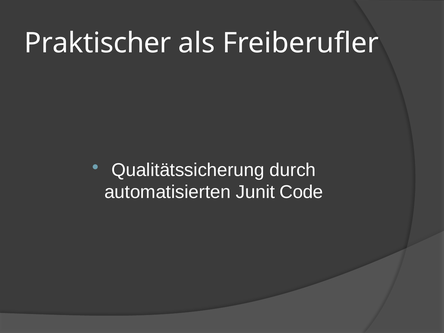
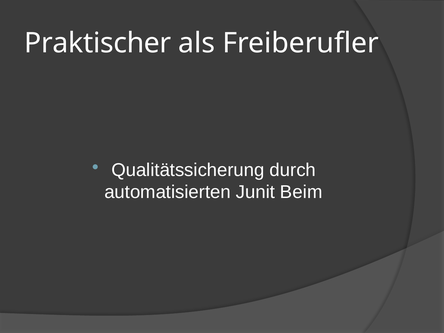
Code: Code -> Beim (301, 192)
